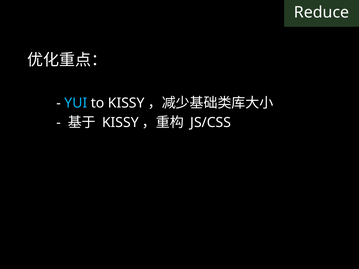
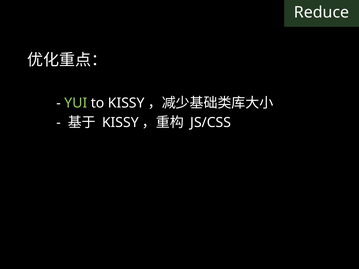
YUI colour: light blue -> light green (76, 103)
